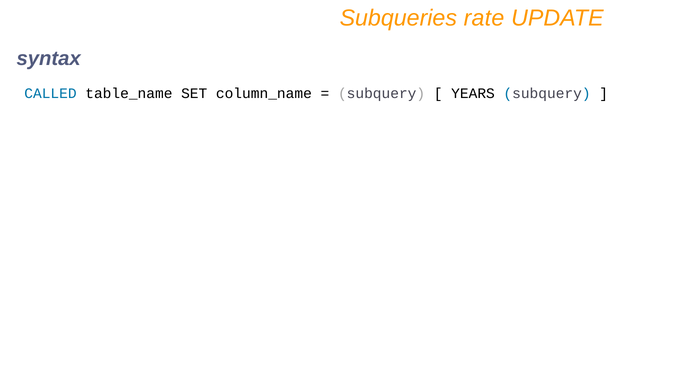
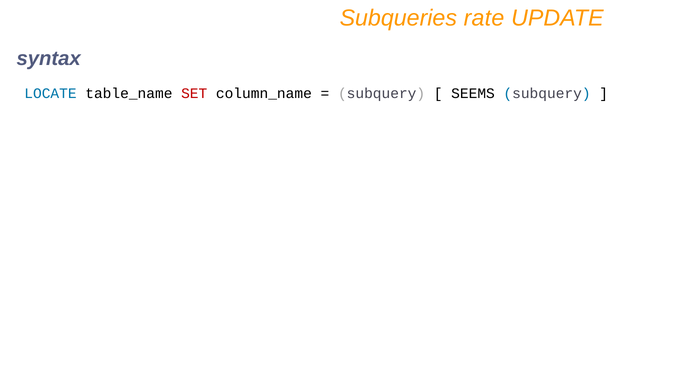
CALLED: CALLED -> LOCATE (50, 94)
SET colour: black -> red (194, 94)
YEARS: YEARS -> SEEMS (473, 94)
